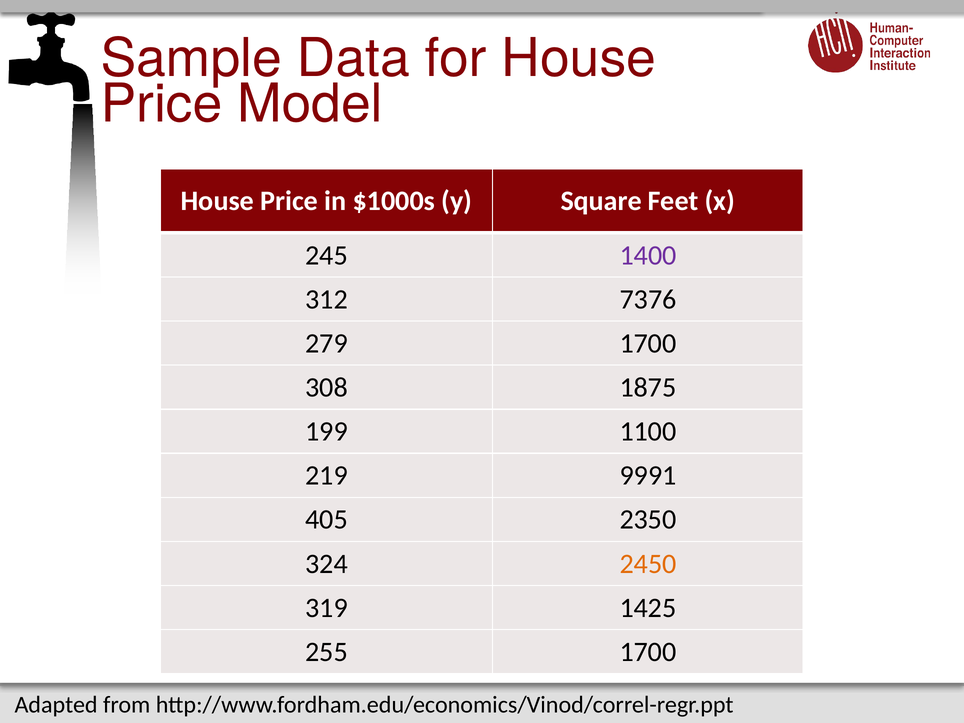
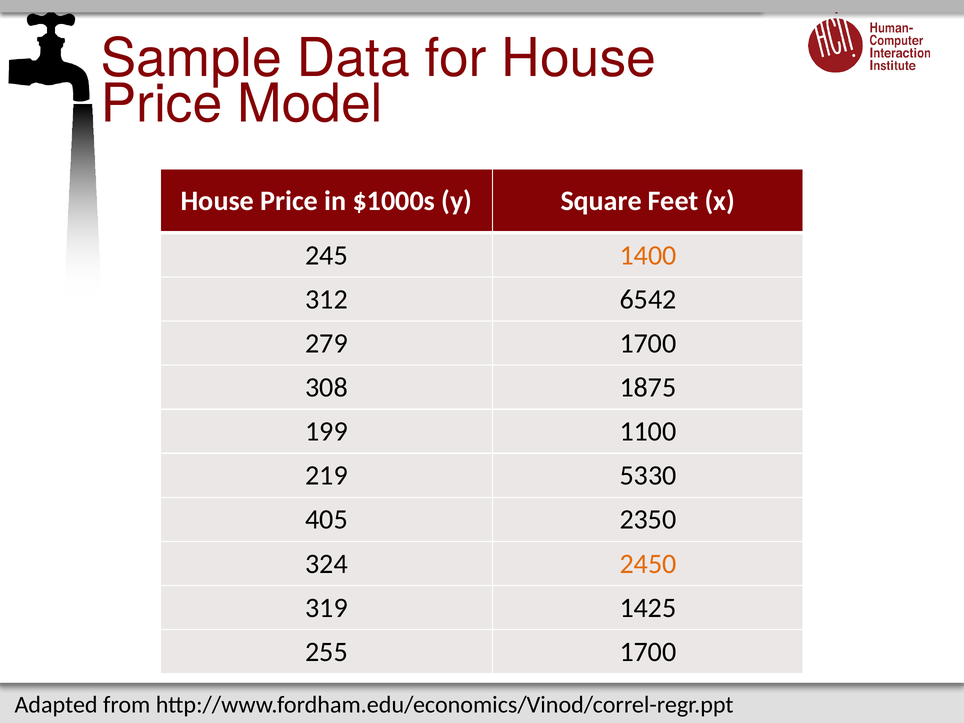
1400 colour: purple -> orange (648, 255)
7376: 7376 -> 6542 (648, 299)
9991: 9991 -> 5330 (648, 476)
